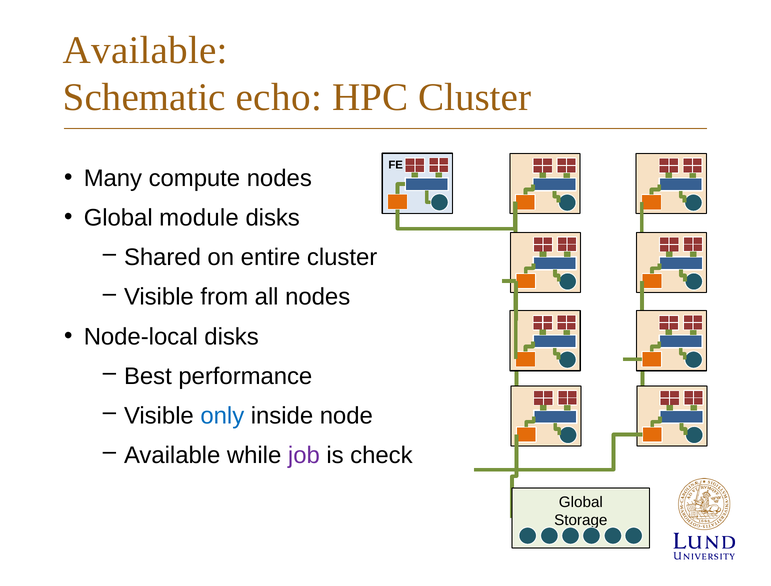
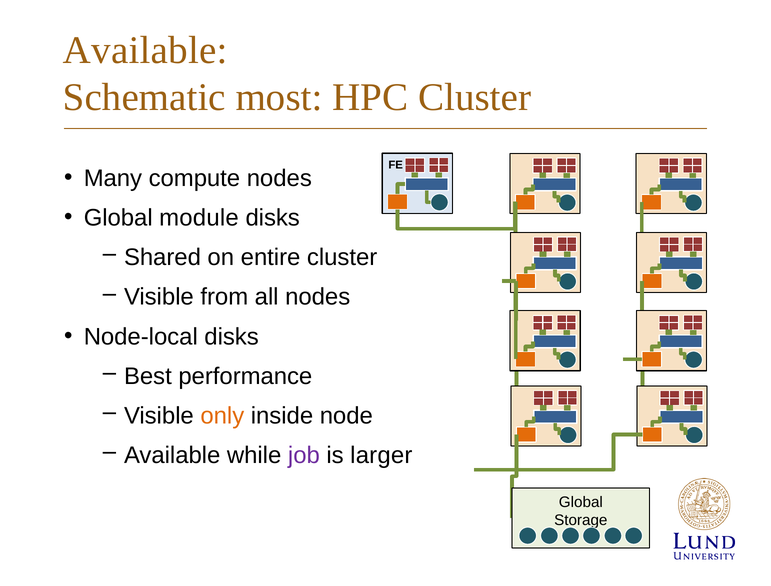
echo: echo -> most (279, 97)
only colour: blue -> orange (222, 416)
check: check -> larger (381, 455)
